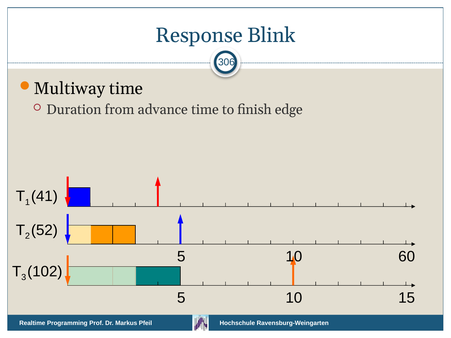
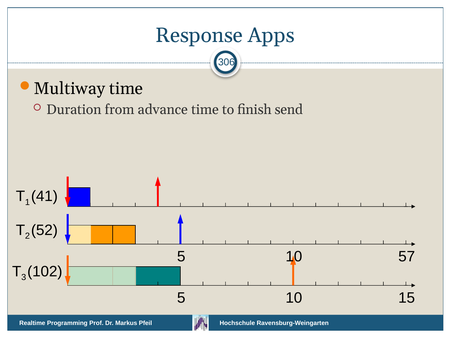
Blink: Blink -> Apps (271, 35)
edge: edge -> send (289, 110)
60: 60 -> 57 (407, 257)
